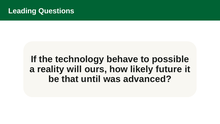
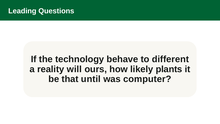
possible: possible -> different (170, 59)
future: future -> plants (169, 69)
advanced: advanced -> computer (147, 79)
